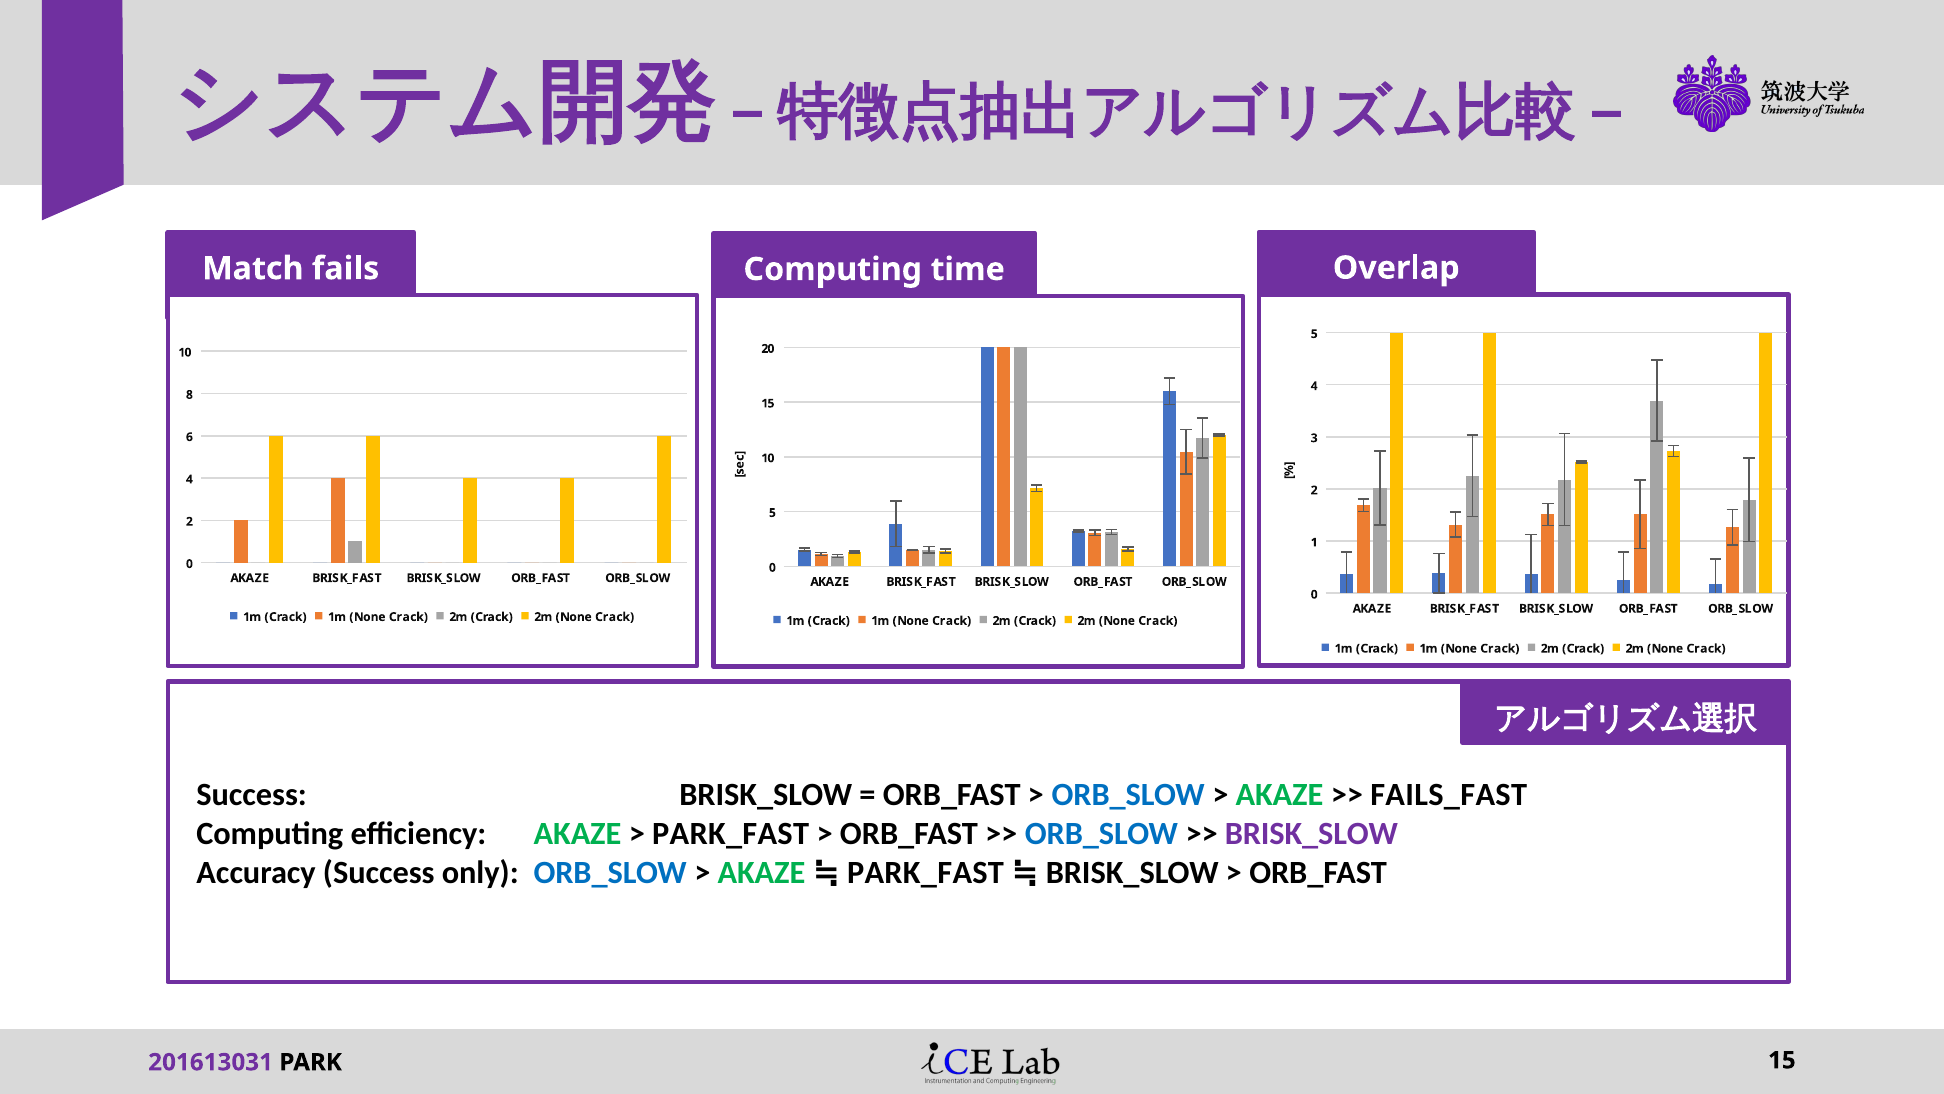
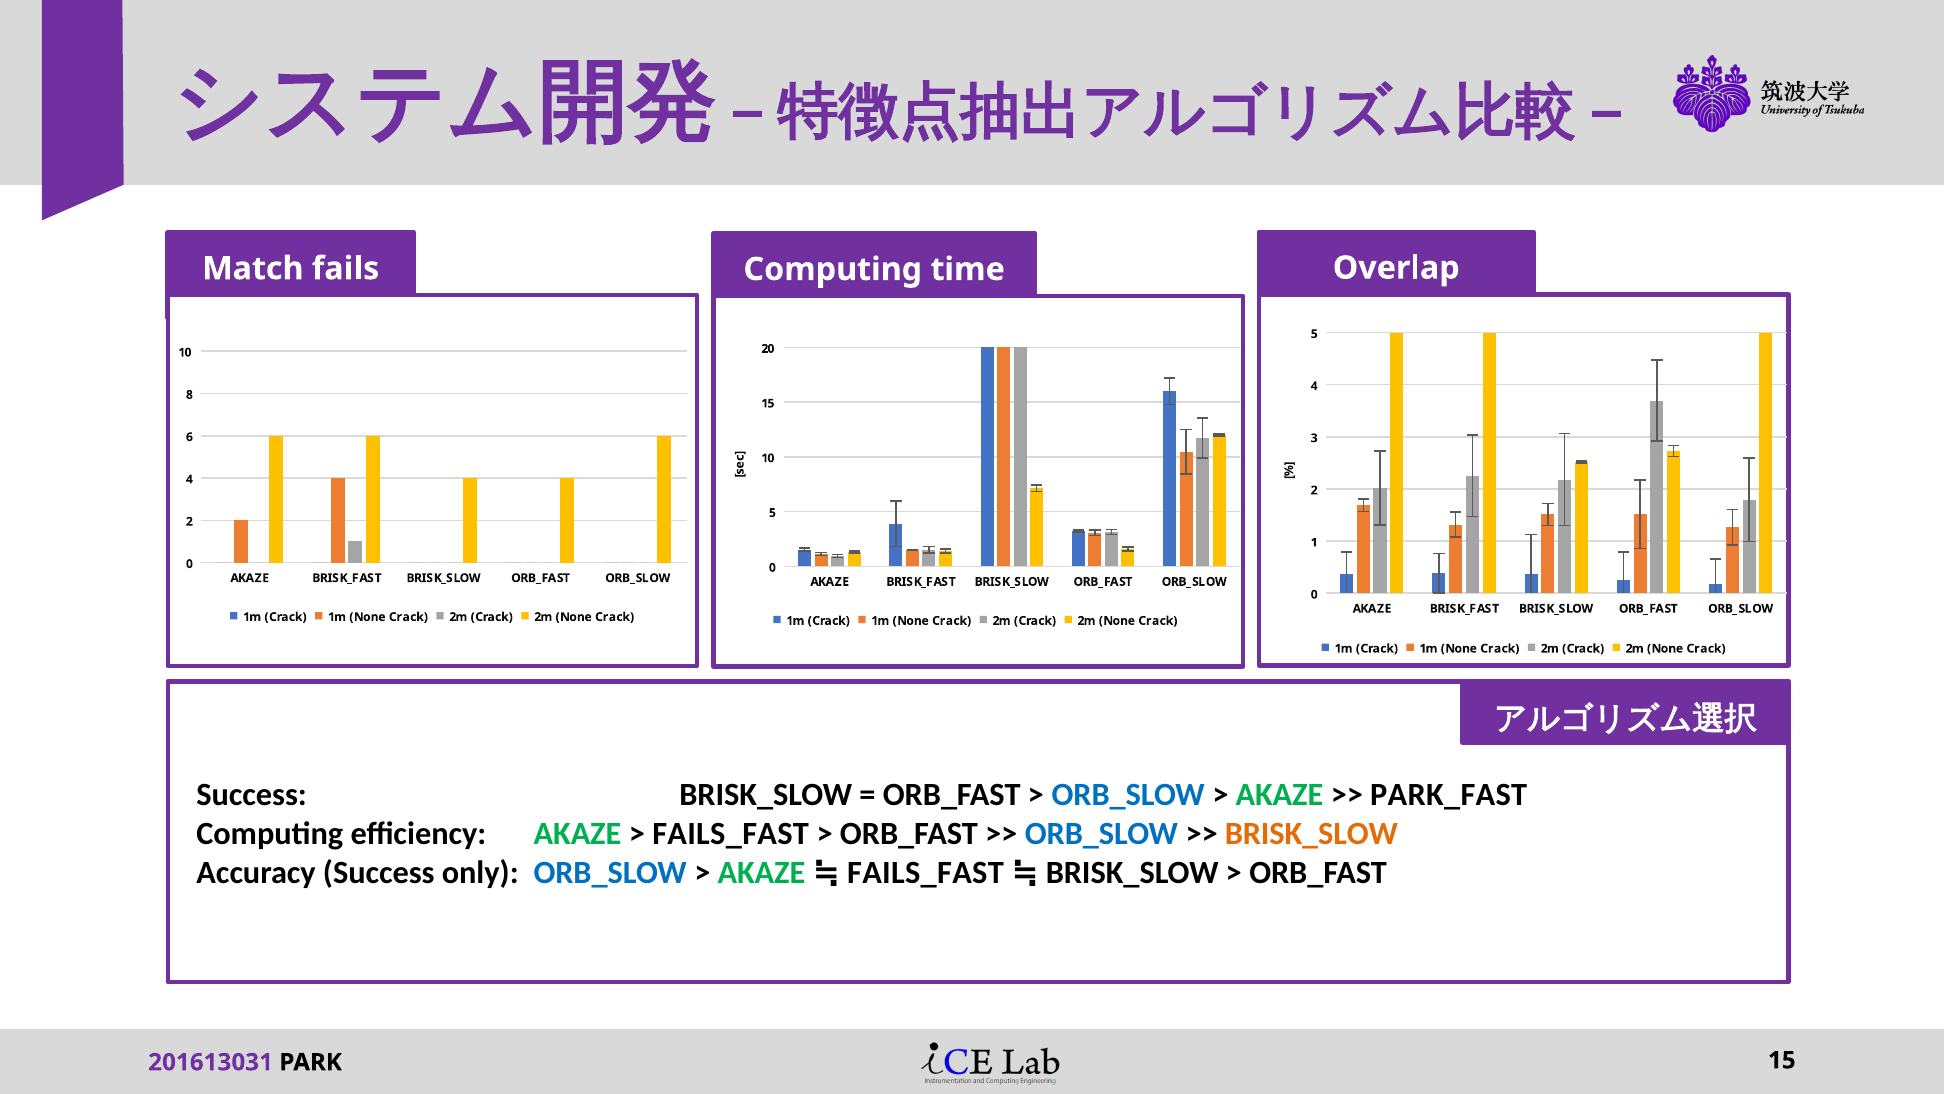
FAILS_FAST: FAILS_FAST -> PARK_FAST (1449, 795)
PARK_FAST: PARK_FAST -> FAILS_FAST (731, 833)
BRISK_SLOW colour: purple -> orange (1311, 833)
AKAZE PARK_FAST: PARK_FAST -> FAILS_FAST (926, 872)
